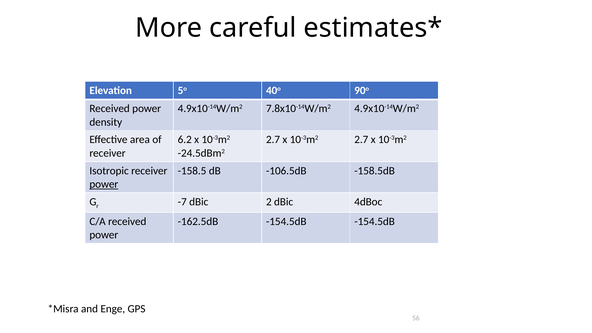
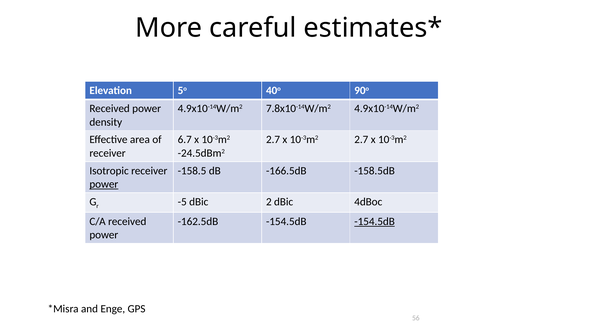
6.2: 6.2 -> 6.7 (185, 140)
-106.5dB: -106.5dB -> -166.5dB (286, 171)
-7: -7 -> -5 (182, 202)
-154.5dB underline: none -> present (375, 221)
